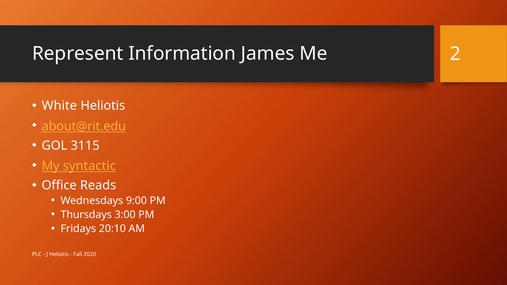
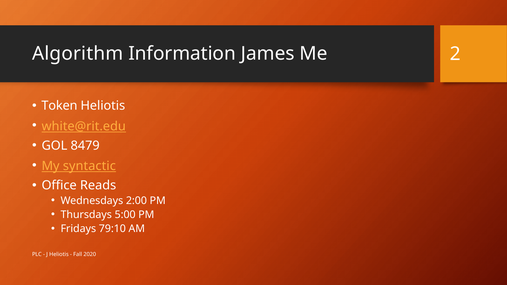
Represent: Represent -> Algorithm (78, 54)
White: White -> Token (59, 106)
about@rit.edu: about@rit.edu -> white@rit.edu (84, 126)
3115: 3115 -> 8479 (85, 146)
9:00: 9:00 -> 2:00 (136, 201)
3:00: 3:00 -> 5:00 (125, 215)
20:10: 20:10 -> 79:10 (112, 229)
